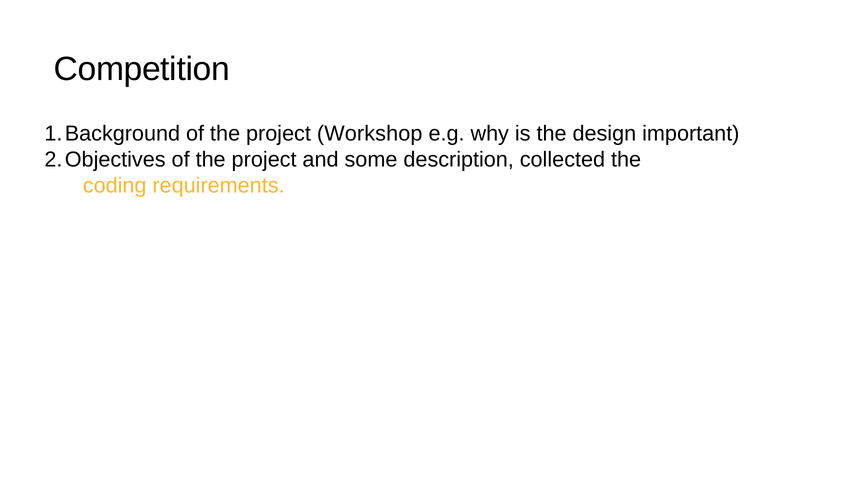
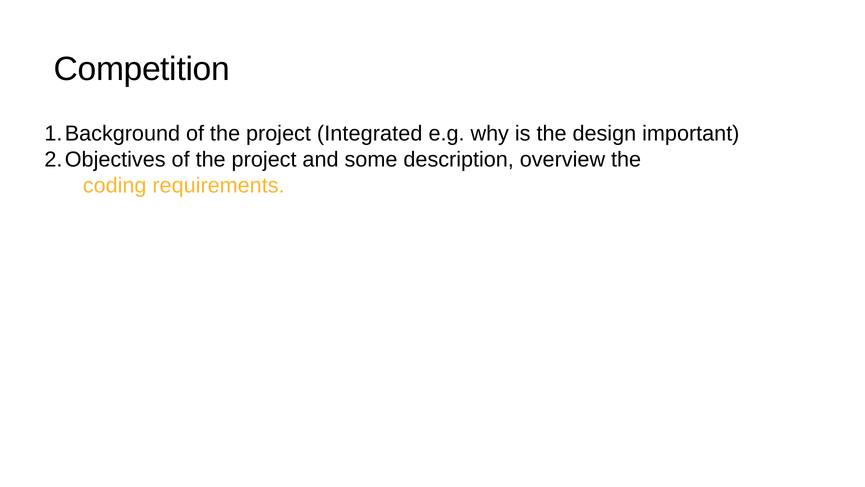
Workshop: Workshop -> Integrated (370, 133)
collected: collected -> overview (562, 159)
